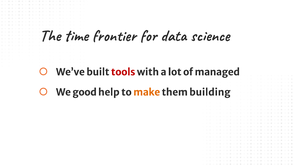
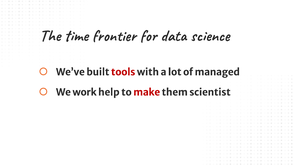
good: good -> work (85, 92)
make colour: orange -> red (147, 92)
building: building -> scientist (210, 92)
